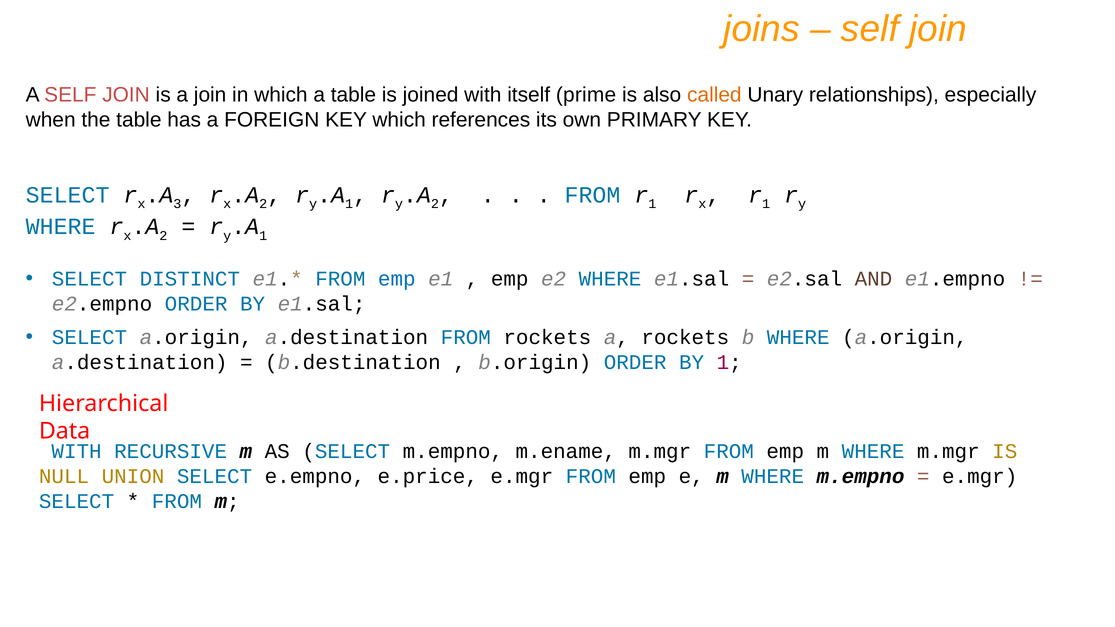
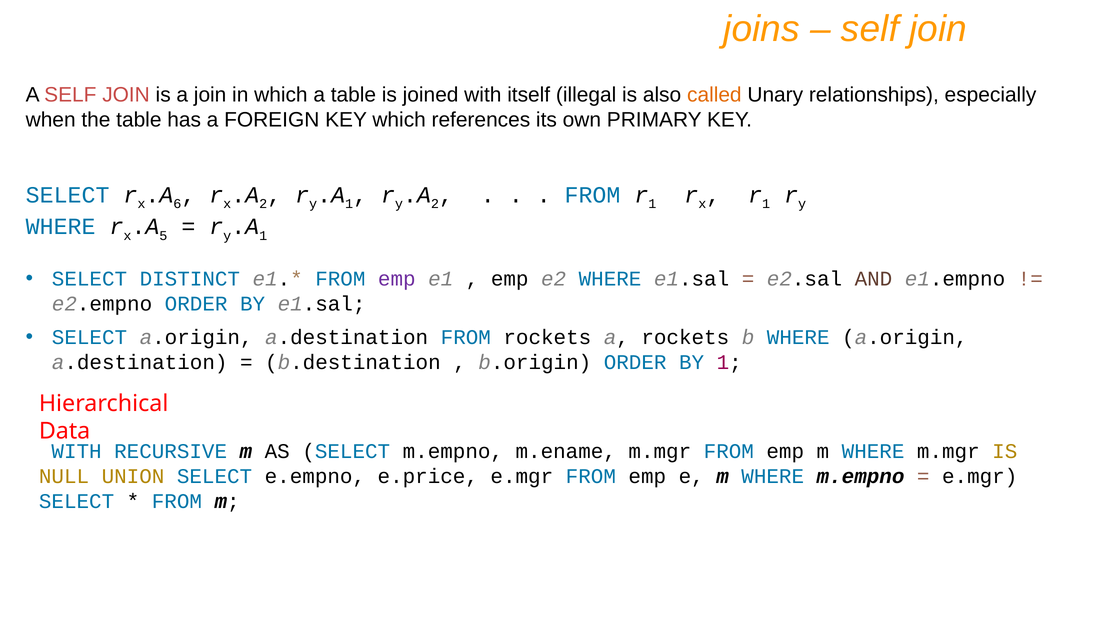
prime: prime -> illegal (586, 95)
3: 3 -> 6 (177, 204)
2: 2 -> 5 (163, 236)
emp colour: blue -> purple (397, 279)
